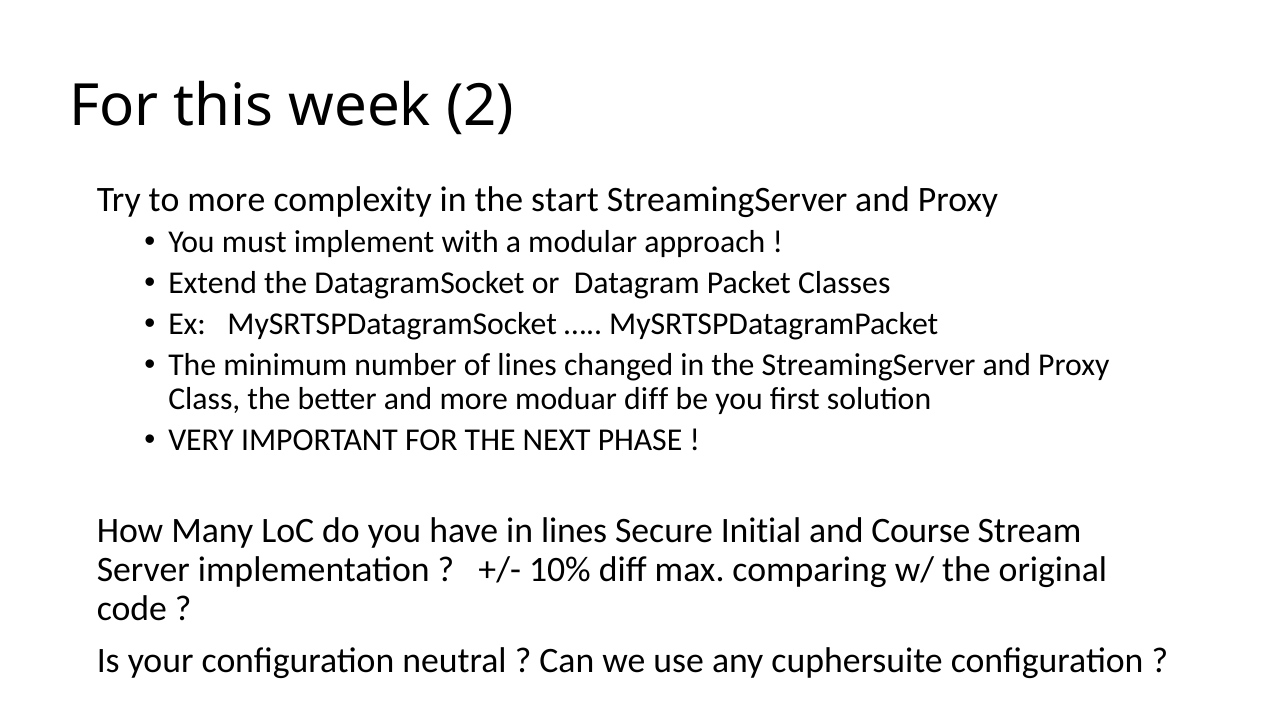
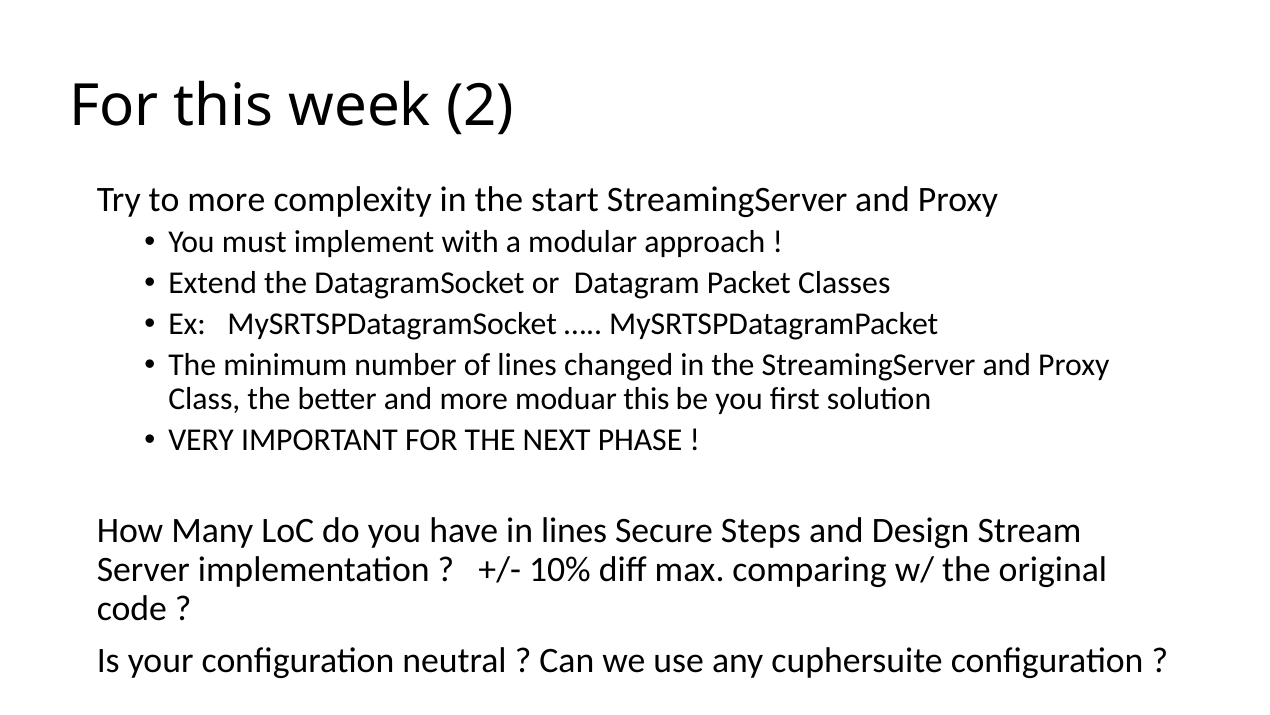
moduar diff: diff -> this (646, 399)
Initial: Initial -> Steps (761, 531)
Course: Course -> Design (921, 531)
